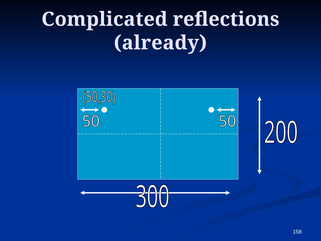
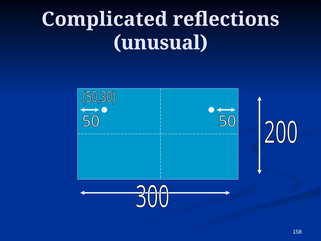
already: already -> unusual (161, 43)
